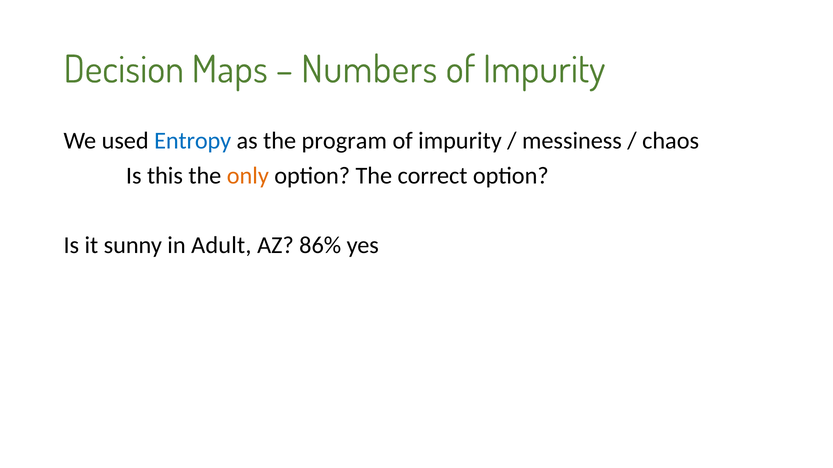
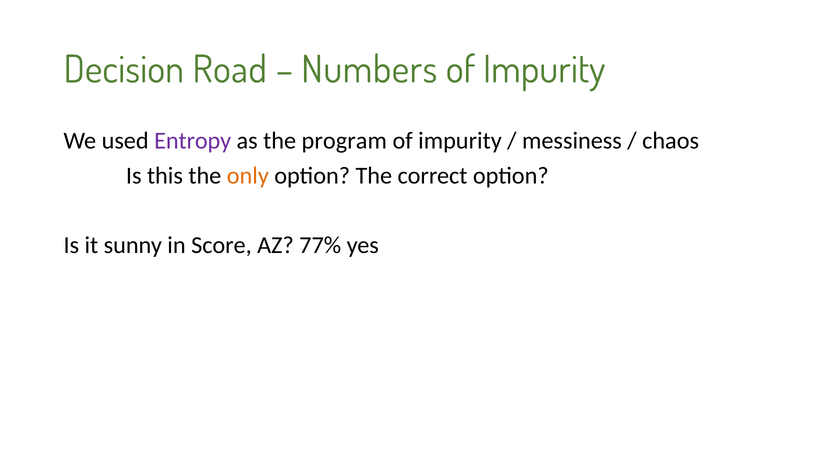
Maps: Maps -> Road (230, 70)
Entropy colour: blue -> purple (193, 141)
Adult: Adult -> Score (221, 246)
86%: 86% -> 77% (320, 246)
